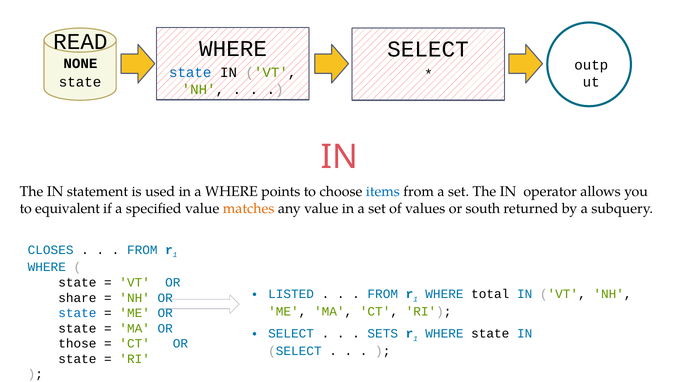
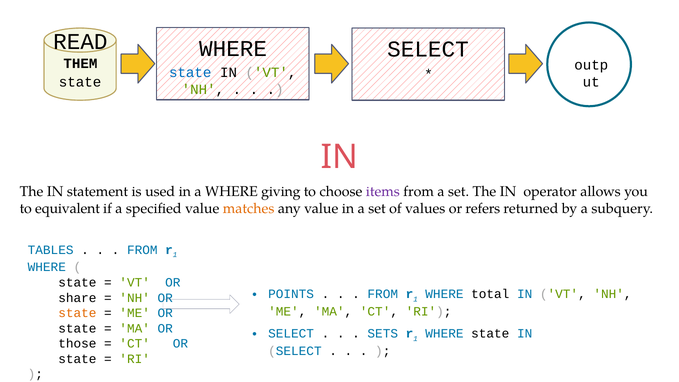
NONE: NONE -> THEM (80, 63)
points: points -> giving (281, 192)
items colour: blue -> purple (383, 192)
south: south -> refers (483, 209)
CLOSES: CLOSES -> TABLES (51, 250)
LISTED: LISTED -> POINTS (291, 294)
state colour: blue -> orange (77, 313)
